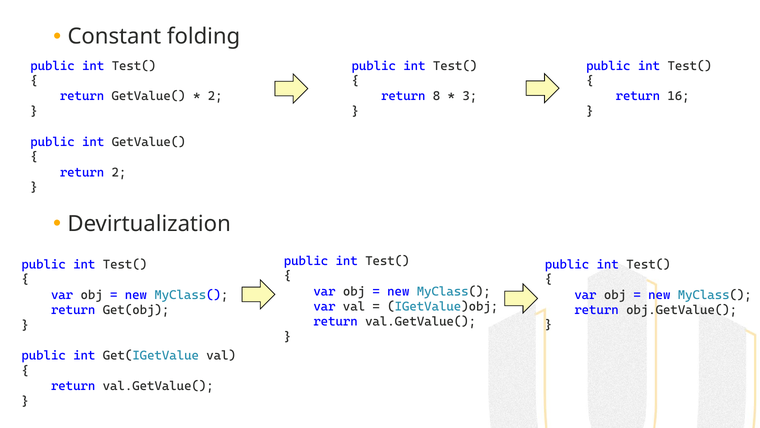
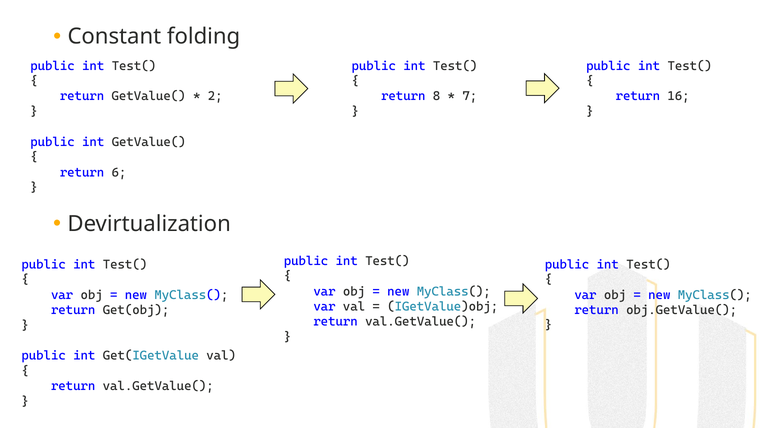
3: 3 -> 7 (470, 96)
return 2: 2 -> 6 (119, 172)
